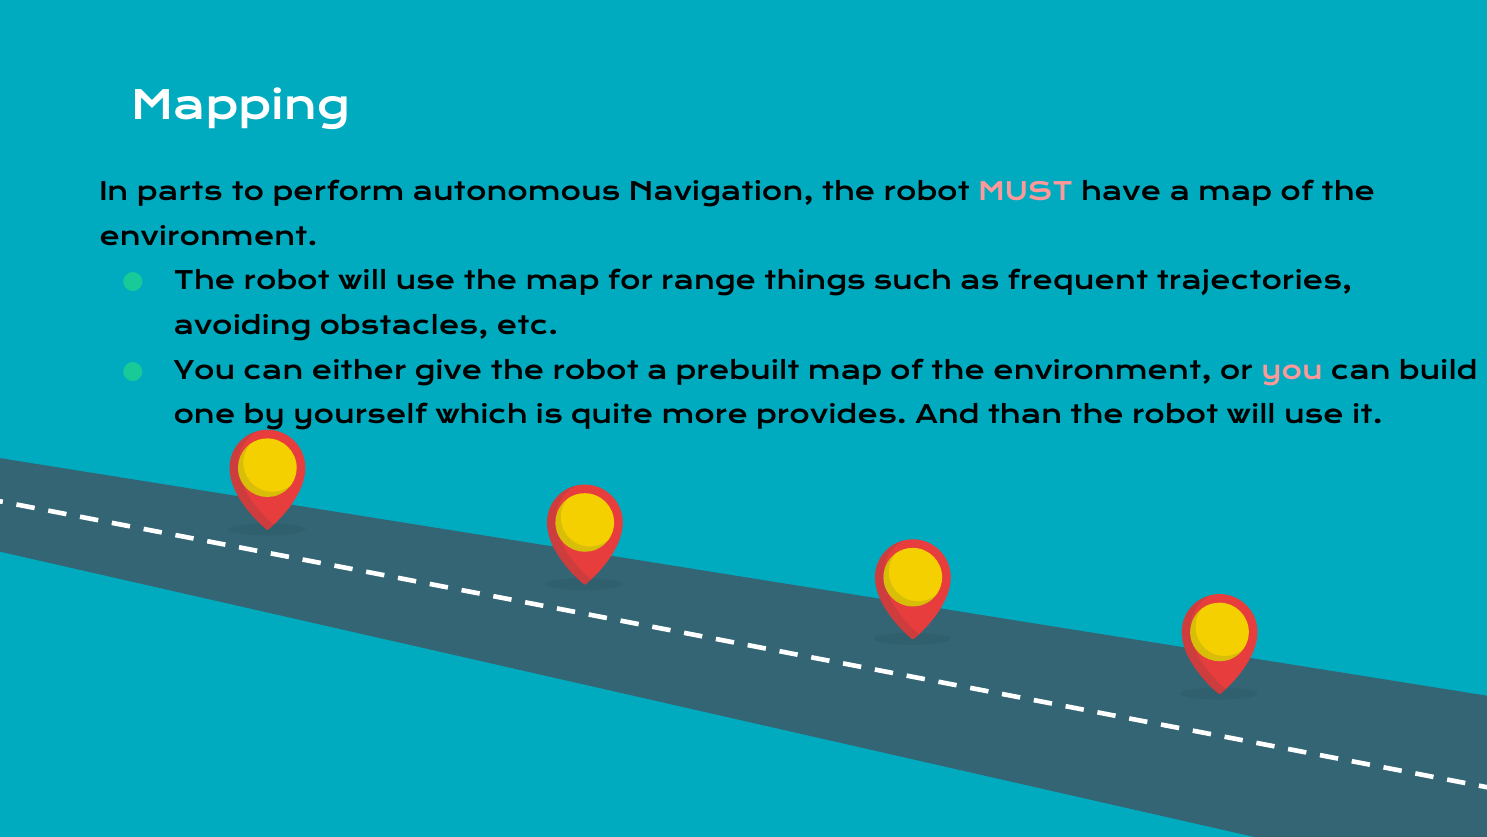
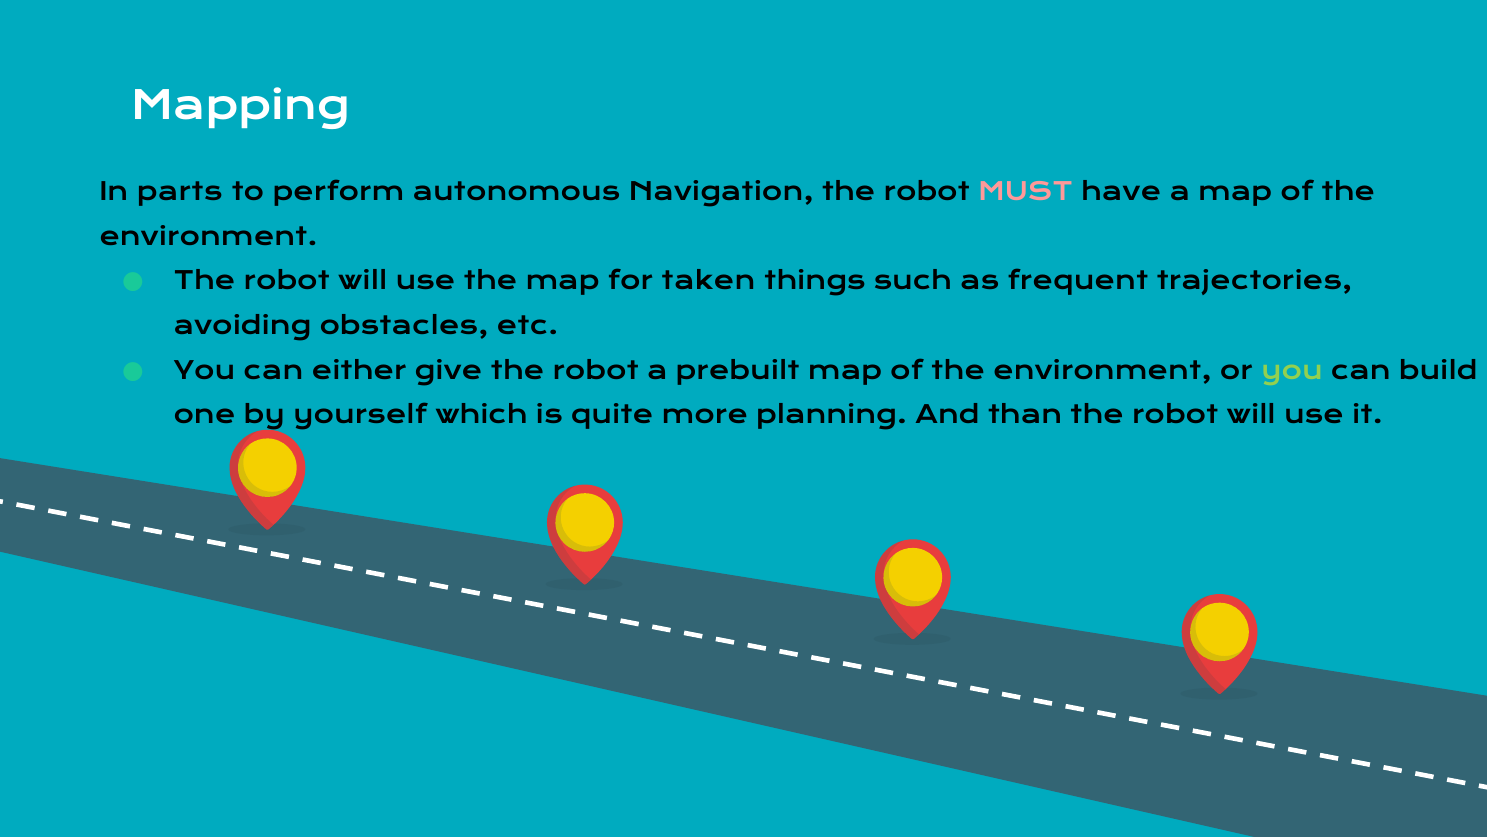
range: range -> taken (708, 281)
you colour: pink -> light green (1292, 371)
provides: provides -> planning (832, 415)
